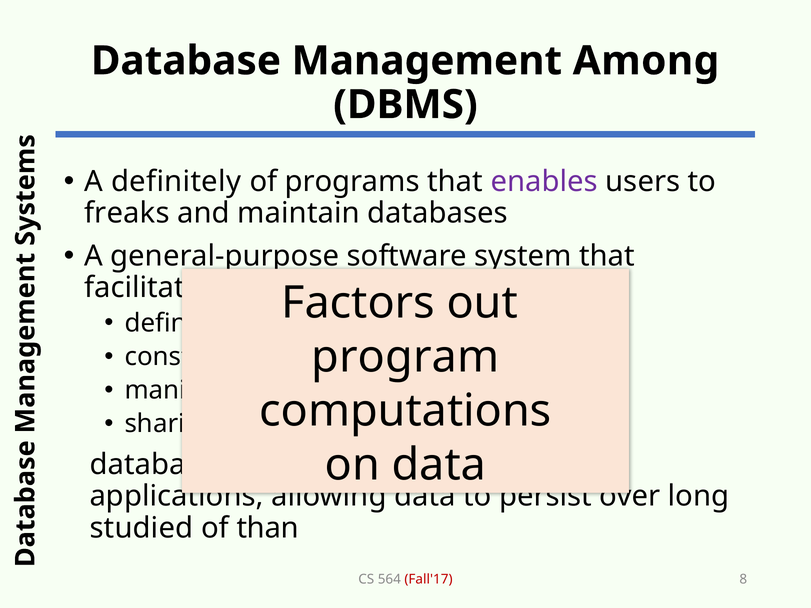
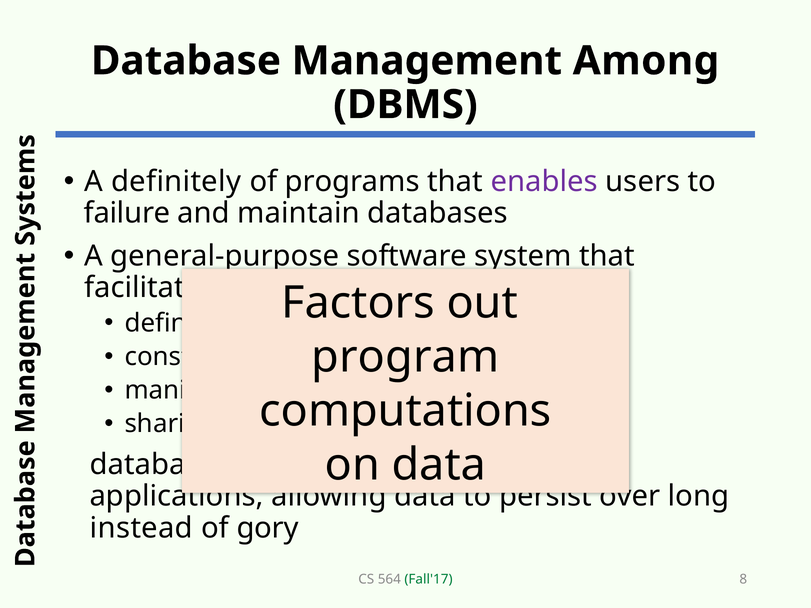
freaks: freaks -> failure (127, 213)
studied: studied -> instead (141, 528)
than: than -> gory (268, 528)
Fall'17 colour: red -> green (428, 580)
